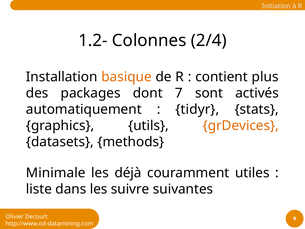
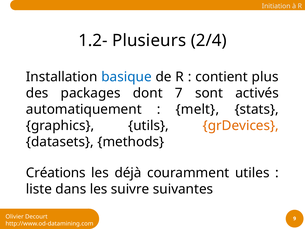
Colonnes: Colonnes -> Plusieurs (149, 41)
basique colour: orange -> blue (127, 77)
tidyr: tidyr -> melt (197, 109)
Minimale: Minimale -> Créations (56, 173)
